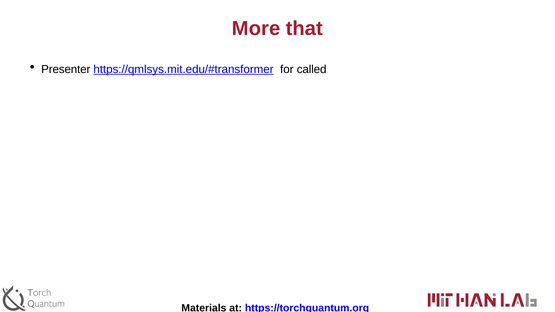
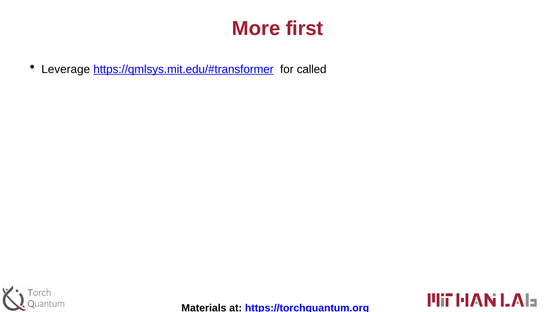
that: that -> first (304, 28)
Presenter: Presenter -> Leverage (66, 69)
